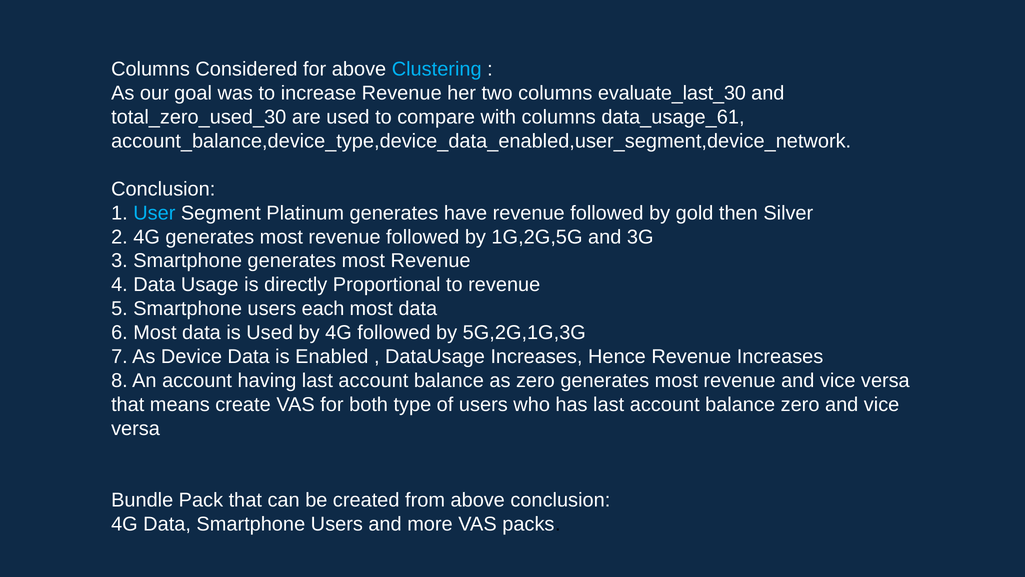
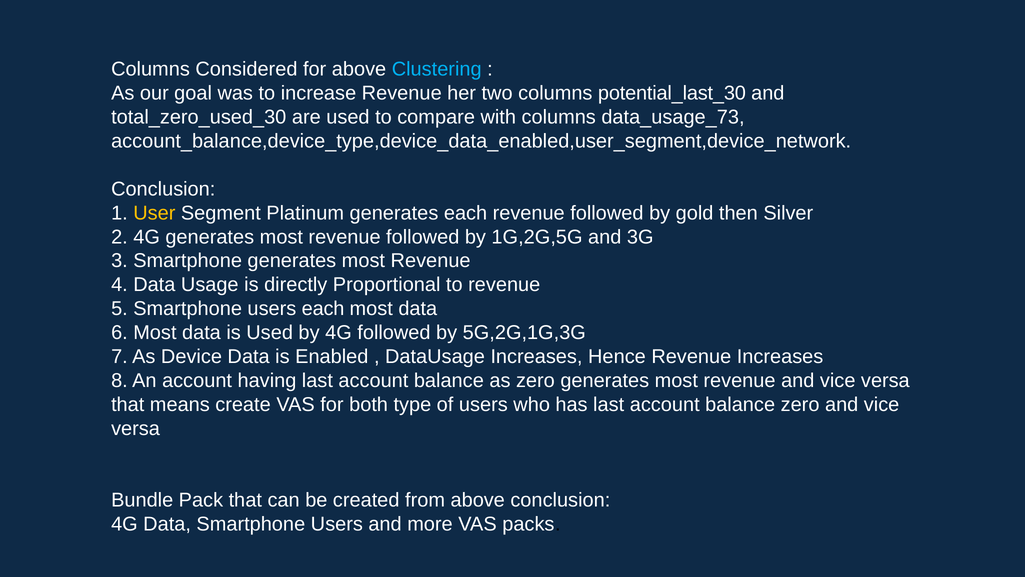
evaluate_last_30: evaluate_last_30 -> potential_last_30 (672, 93)
data_usage_61: data_usage_61 -> data_usage_73 (673, 117)
User colour: light blue -> yellow (154, 213)
generates have: have -> each (466, 213)
